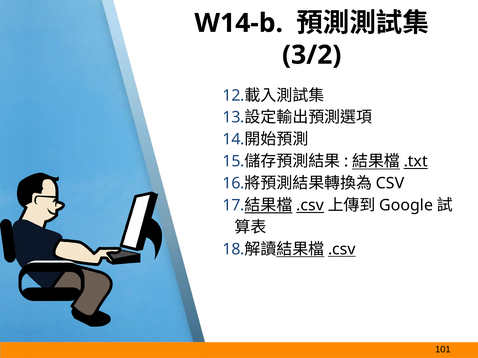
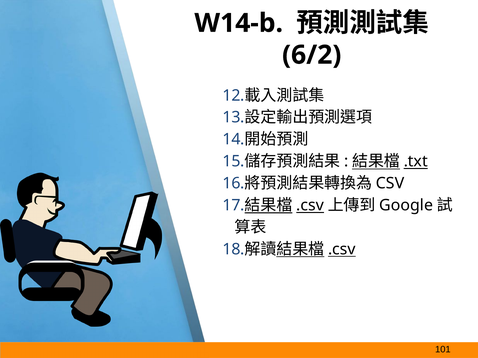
3/2: 3/2 -> 6/2 (312, 55)
